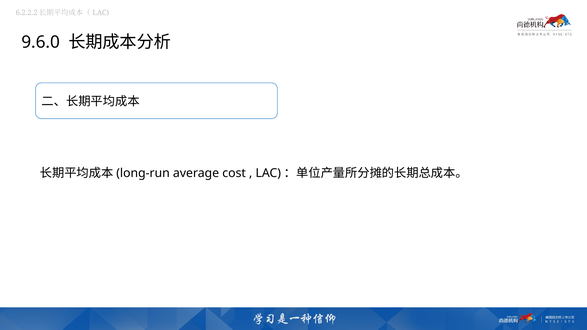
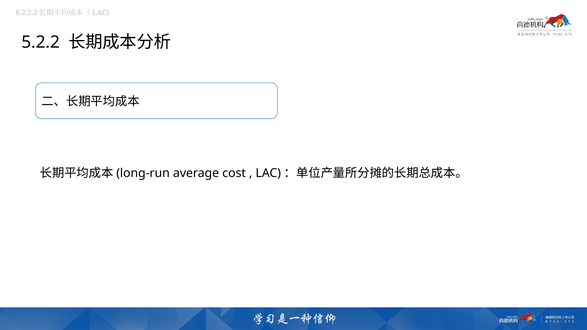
9.6.0: 9.6.0 -> 5.2.2 (41, 42)
